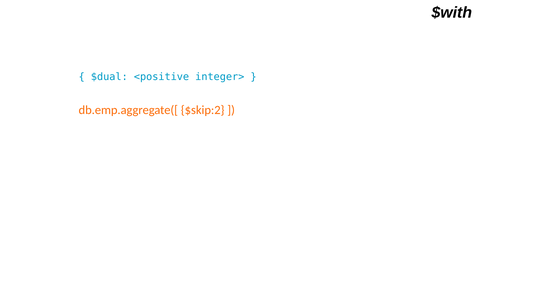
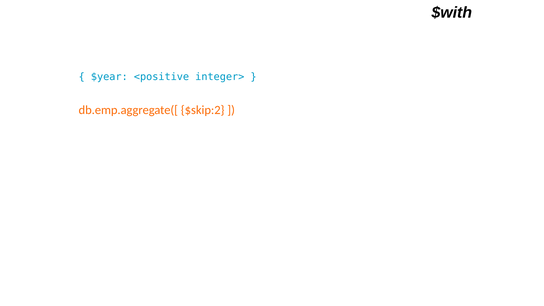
$dual: $dual -> $year (109, 77)
